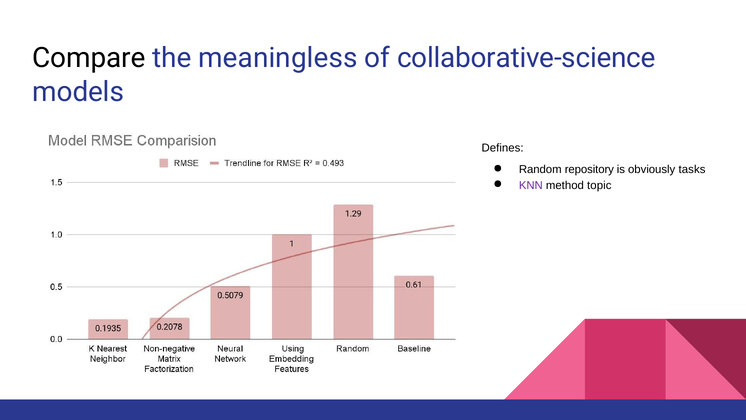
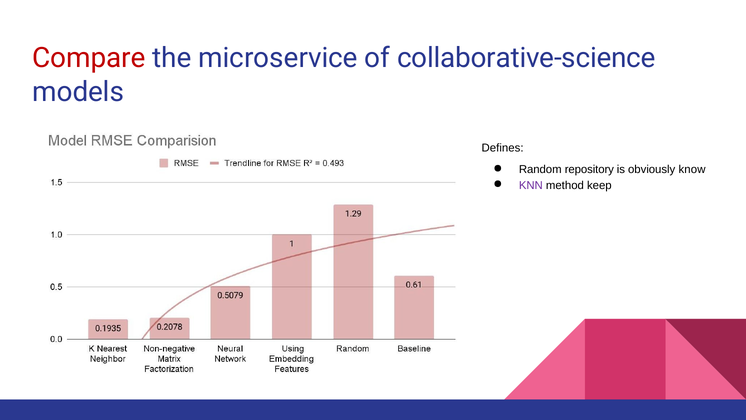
Compare colour: black -> red (89, 58)
meaningless: meaningless -> microservice (278, 58)
tasks: tasks -> know (692, 170)
topic: topic -> keep (599, 185)
